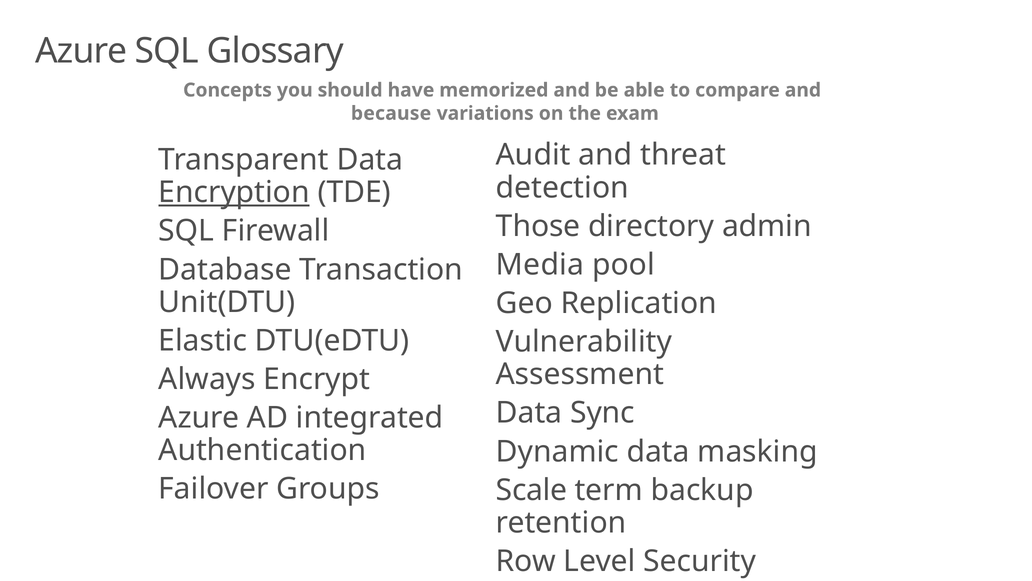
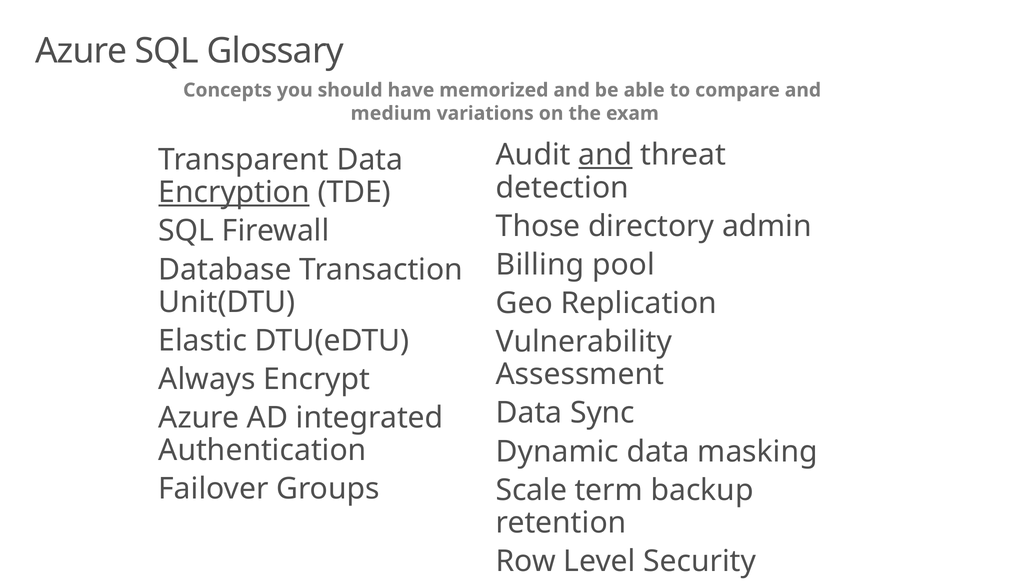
because: because -> medium (391, 113)
and underline: none -> present (605, 155)
Media: Media -> Billing (540, 264)
